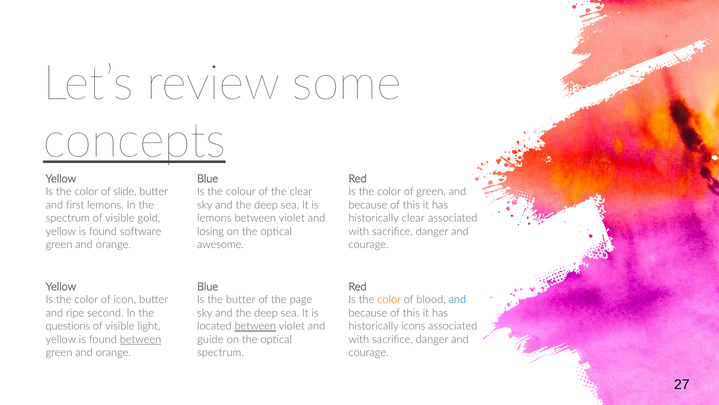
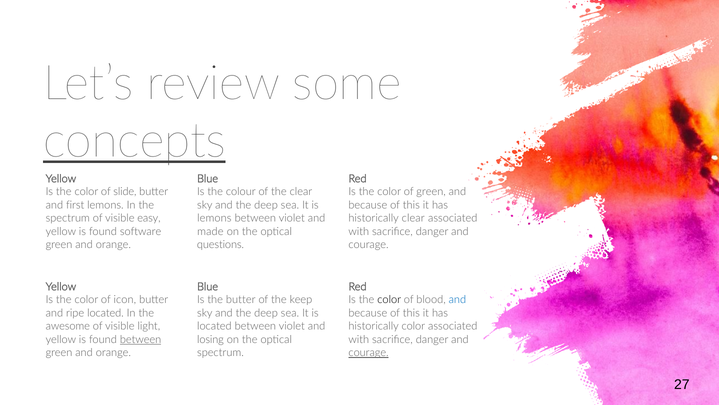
gold: gold -> easy (149, 218)
losing: losing -> made (210, 231)
awesome: awesome -> questions (221, 244)
page: page -> keep (301, 299)
color colour: orange -> black (389, 299)
ripe second: second -> located (105, 313)
questions: questions -> awesome (68, 326)
between underline: present -> none (255, 326)
historically icons: icons -> color (413, 326)
guide: guide -> losing (210, 339)
courage underline: none -> present (369, 352)
